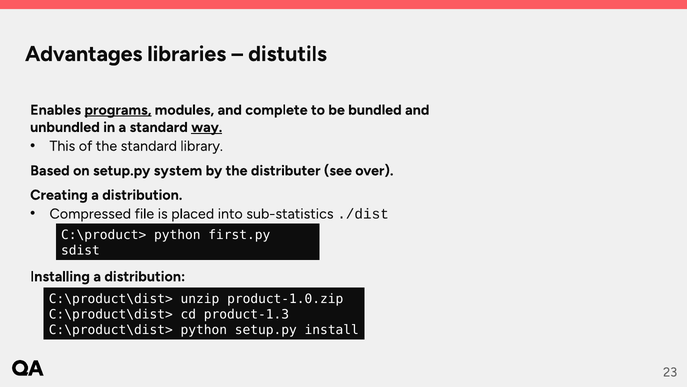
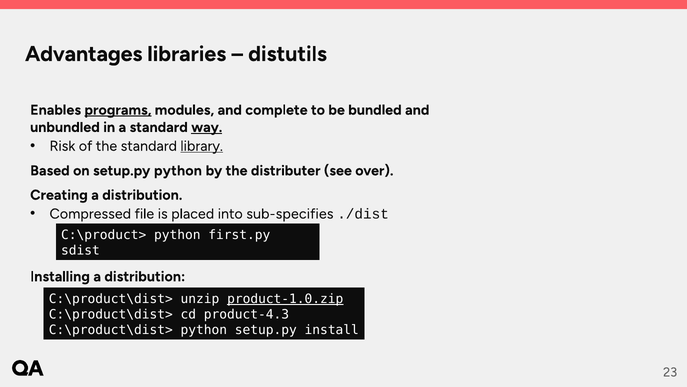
This: This -> Risk (62, 146)
library underline: none -> present (202, 146)
setup.py system: system -> python (178, 170)
sub-statistics: sub-statistics -> sub-specifies (290, 214)
product-1.0.zip underline: none -> present (285, 298)
product-1.3: product-1.3 -> product-4.3 (246, 314)
